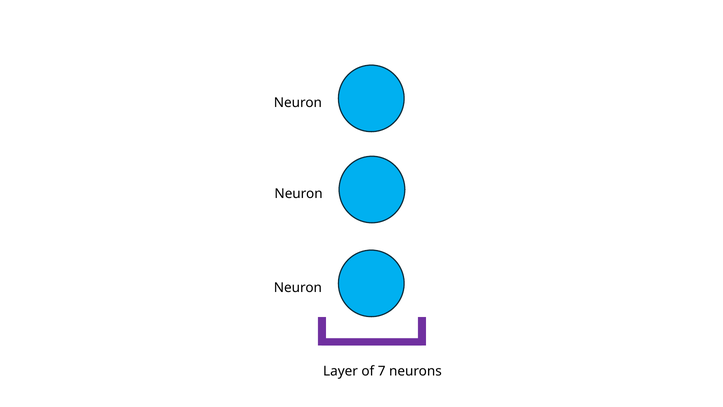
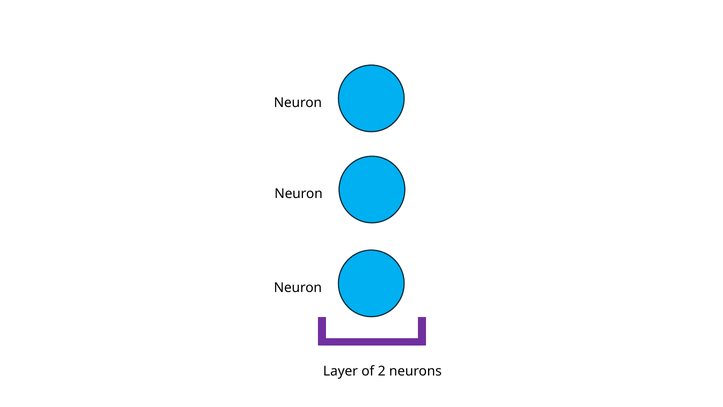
7: 7 -> 2 (382, 371)
